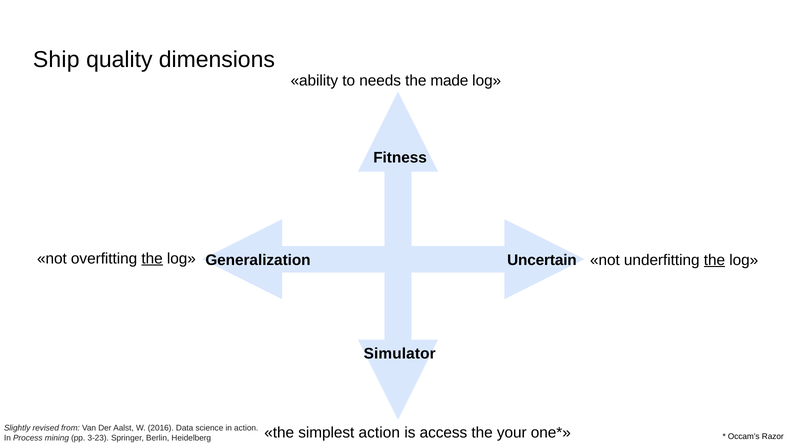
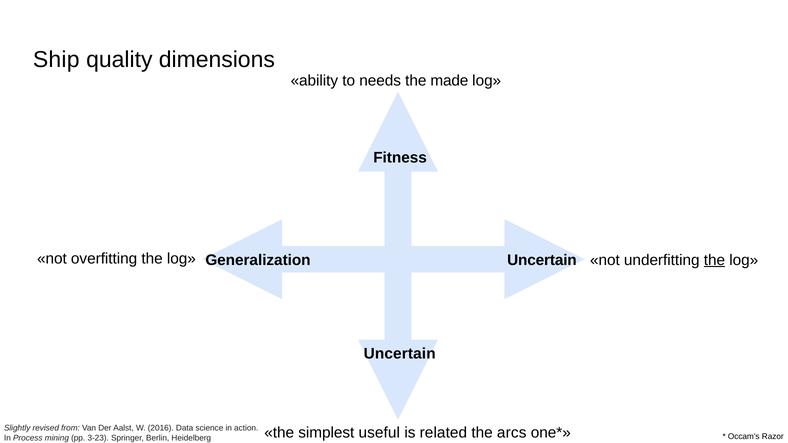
the underline: present -> none (152, 259)
Simulator: Simulator -> Uncertain (400, 354)
simplest action: action -> useful (379, 433)
access: access -> related (443, 433)
your: your -> arcs (512, 433)
